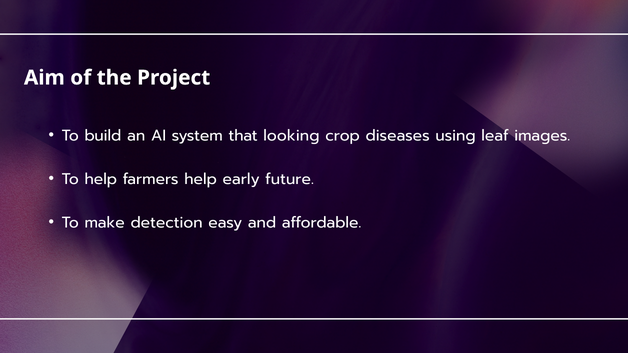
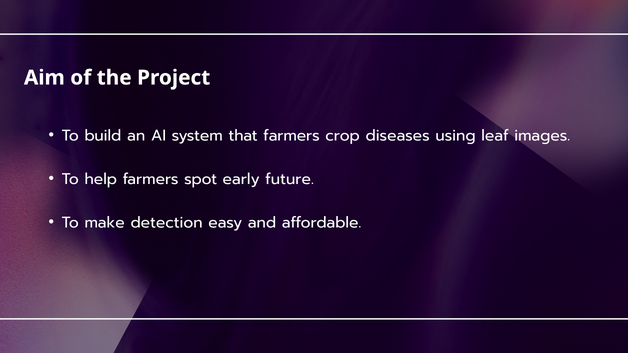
that looking: looking -> farmers (291, 136)
farmers help: help -> spot (201, 179)
